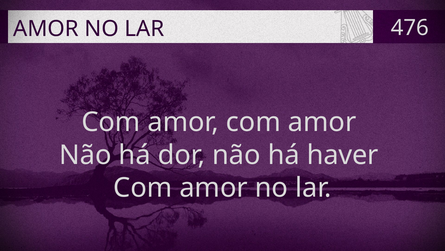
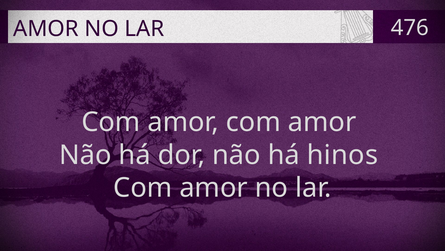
haver: haver -> hinos (342, 155)
